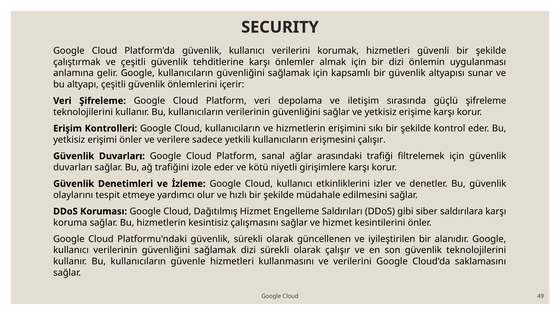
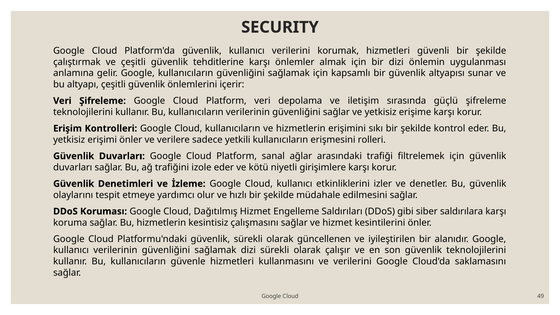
erişmesini çalışır: çalışır -> rolleri (372, 140)
